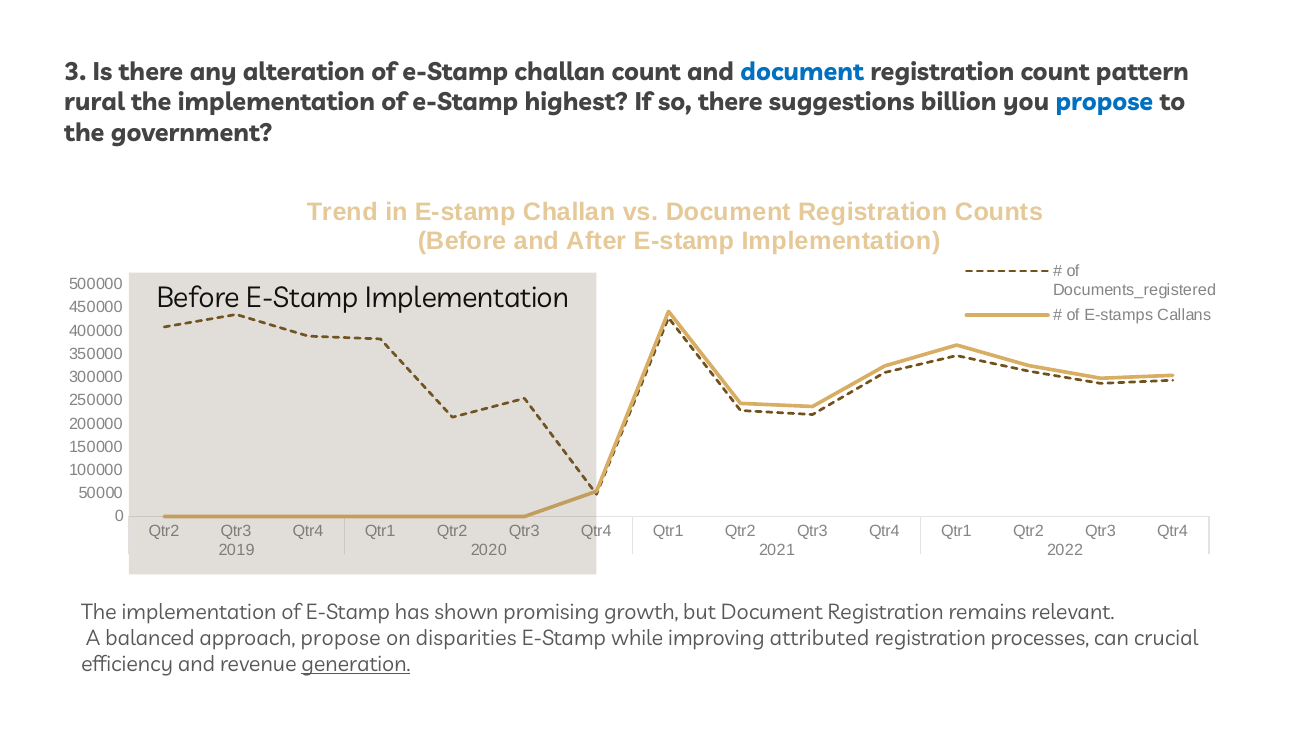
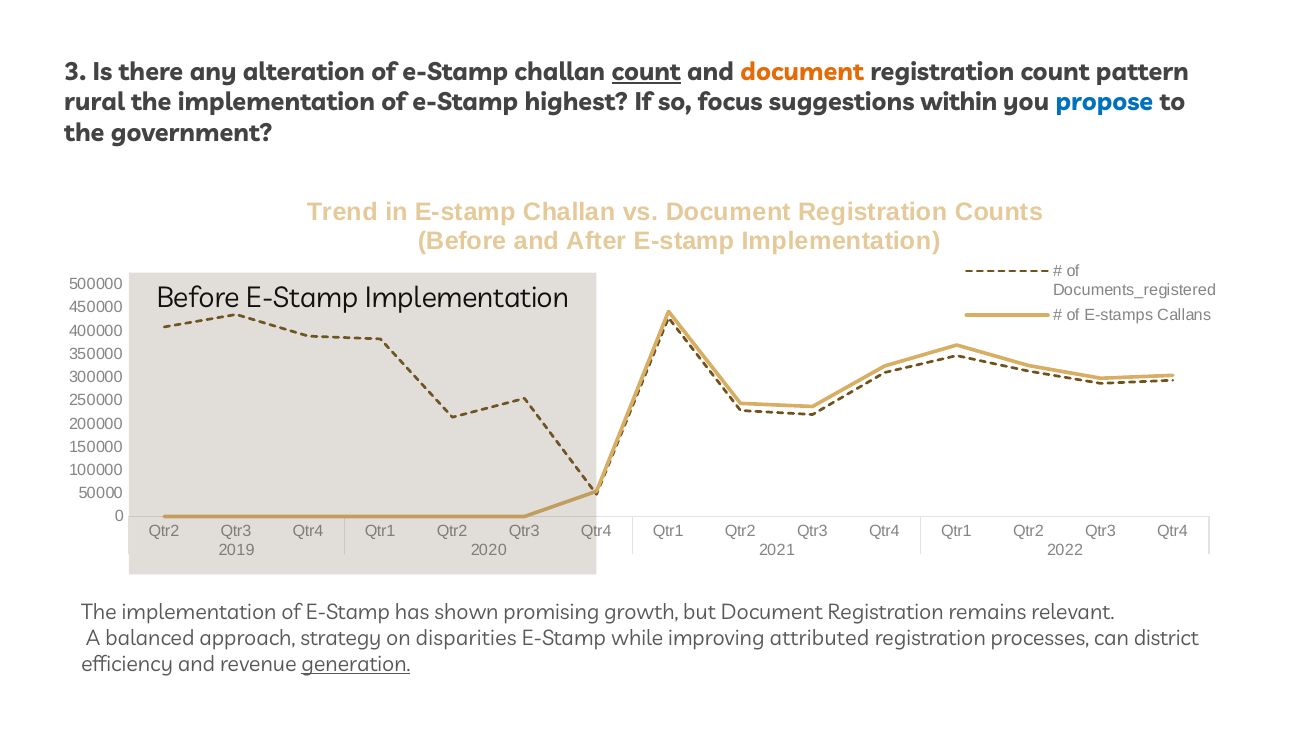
count underline: none -> present (646, 72)
document colour: blue -> orange (802, 72)
so there: there -> focus (730, 102)
billion: billion -> within (959, 102)
approach propose: propose -> strategy (341, 638)
crucial: crucial -> district (1166, 638)
